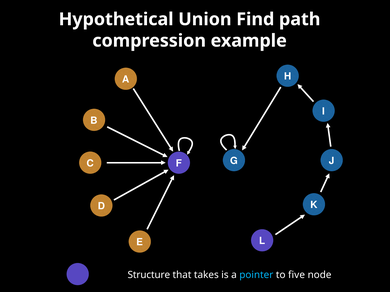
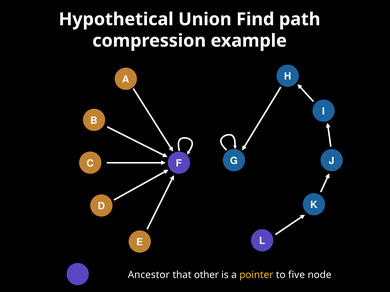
Structure: Structure -> Ancestor (149, 275)
takes: takes -> other (206, 275)
pointer colour: light blue -> yellow (256, 275)
